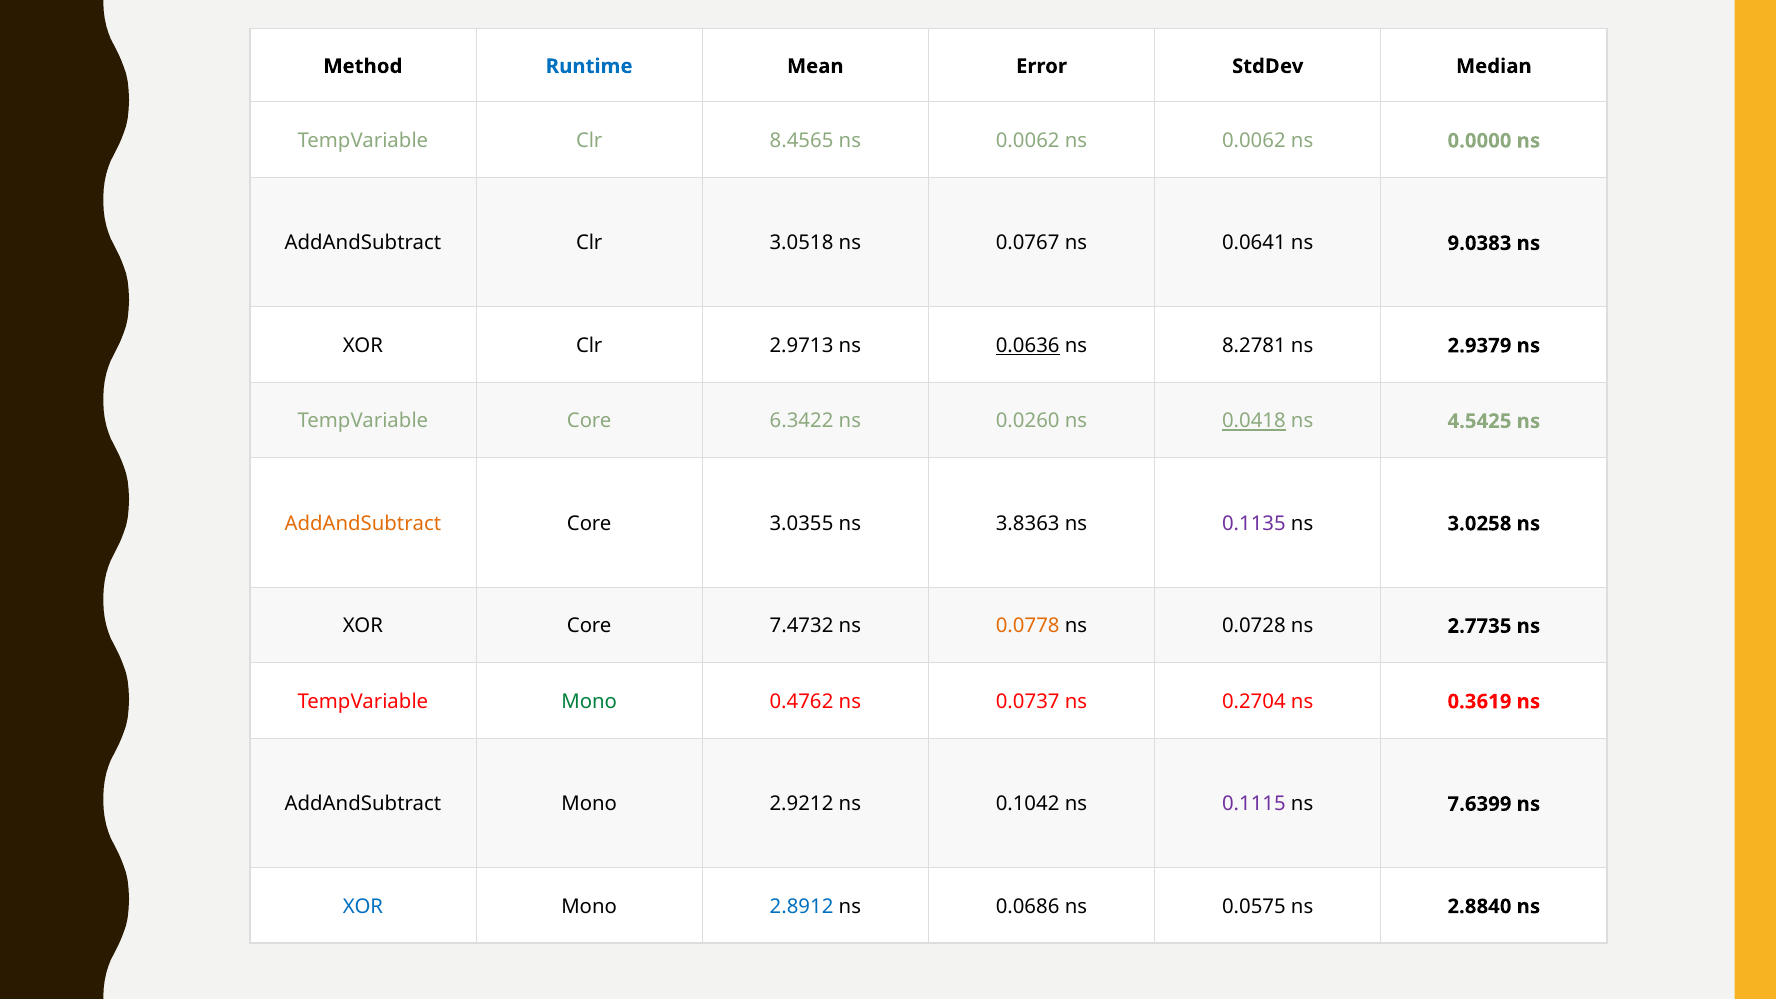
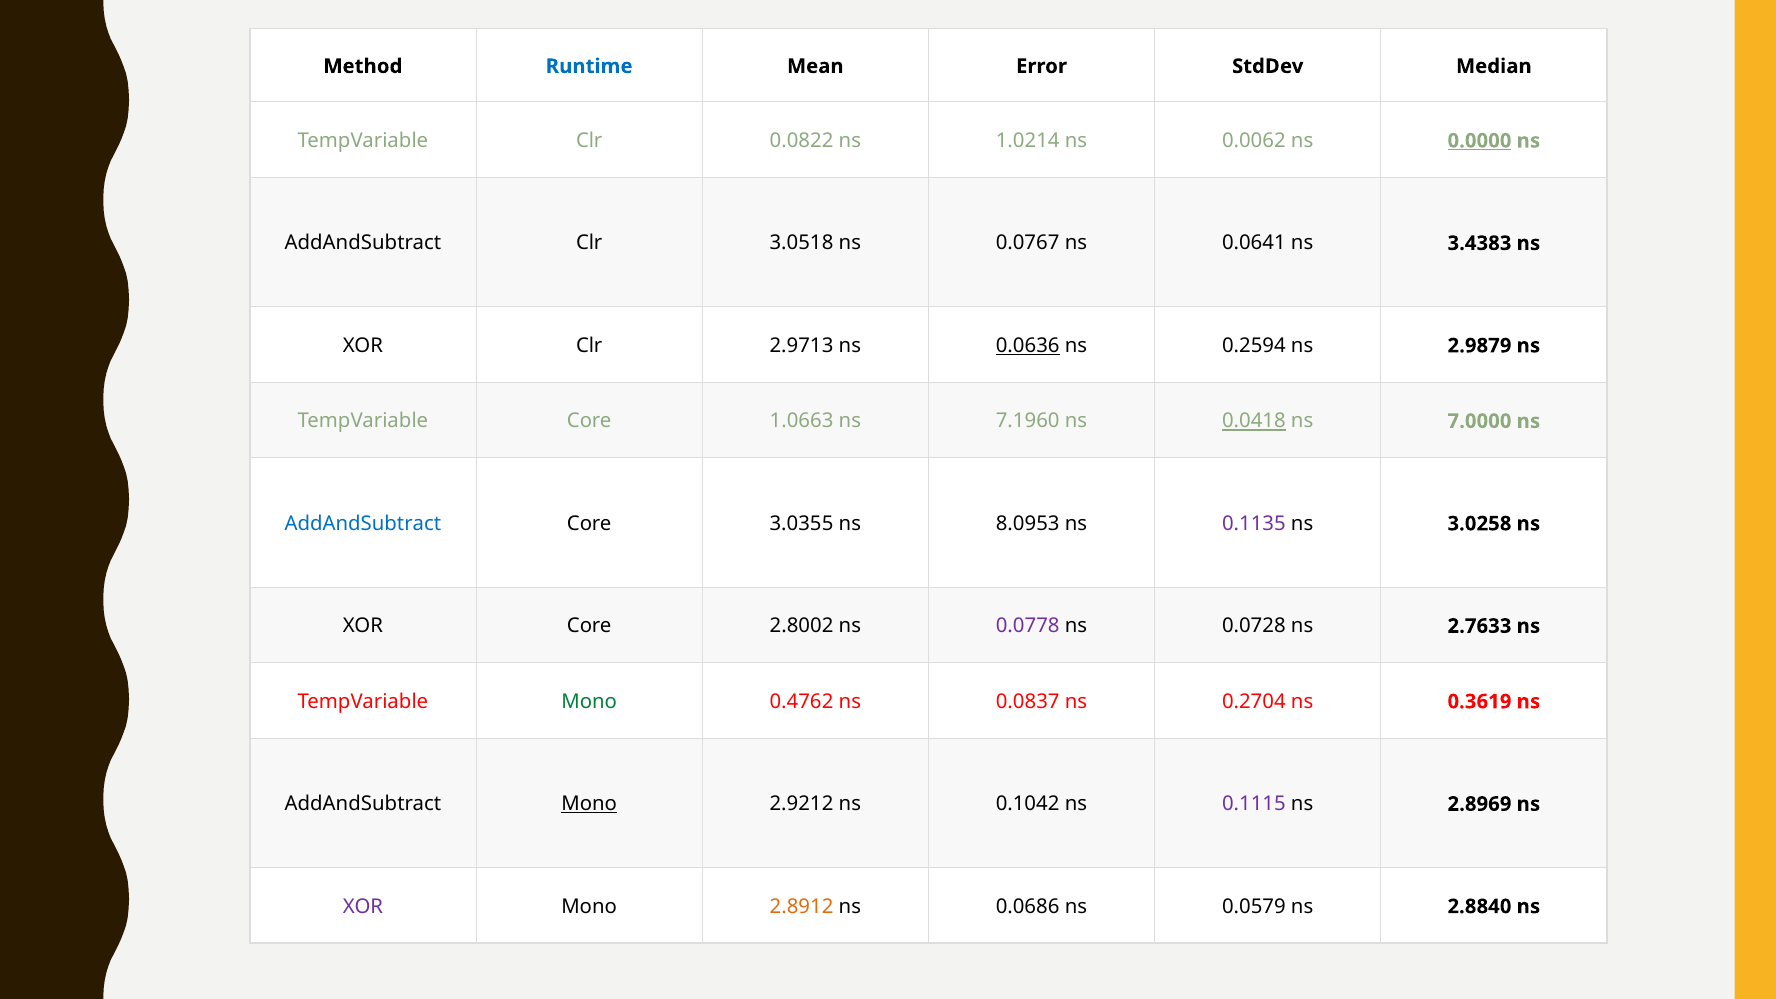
8.4565: 8.4565 -> 0.0822 (802, 141)
0.0062: 0.0062 -> 1.0214 (1028, 141)
0.0000 underline: none -> present (1479, 141)
9.0383: 9.0383 -> 3.4383 (1479, 243)
8.2781: 8.2781 -> 0.2594 (1254, 346)
2.9379: 2.9379 -> 2.9879 (1479, 346)
6.3422: 6.3422 -> 1.0663 (802, 421)
0.0260: 0.0260 -> 7.1960 (1028, 421)
4.5425: 4.5425 -> 7.0000 (1479, 421)
AddAndSubtract colour: orange -> blue (363, 524)
3.8363: 3.8363 -> 8.0953 (1028, 524)
7.4732: 7.4732 -> 2.8002 (802, 626)
0.0778 colour: orange -> purple (1028, 626)
2.7735: 2.7735 -> 2.7633 (1479, 626)
0.0737: 0.0737 -> 0.0837 (1028, 702)
Mono underline: none -> present (589, 804)
7.6399: 7.6399 -> 2.8969 (1479, 804)
XOR colour: blue -> purple (363, 906)
2.8912 colour: blue -> orange (802, 906)
0.0575: 0.0575 -> 0.0579 (1254, 906)
